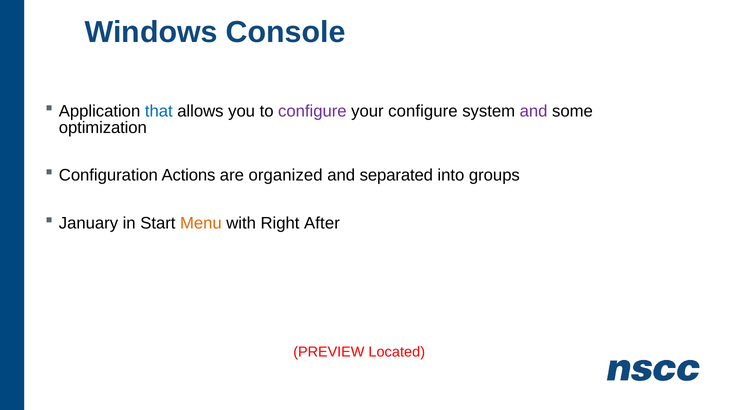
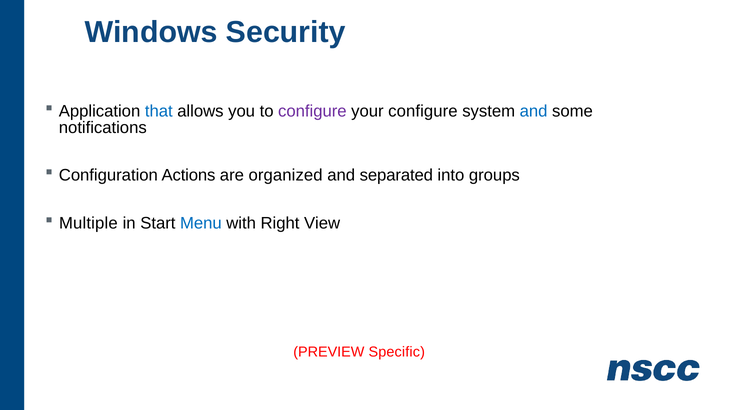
Console: Console -> Security (286, 32)
and colour: purple -> blue (534, 111)
optimization: optimization -> notifications (103, 128)
January: January -> Multiple (88, 223)
Menu colour: orange -> blue (201, 223)
After: After -> View (322, 223)
Located: Located -> Specific (397, 352)
